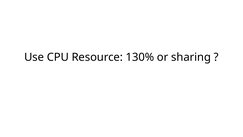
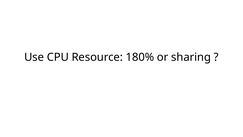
130%: 130% -> 180% (140, 57)
